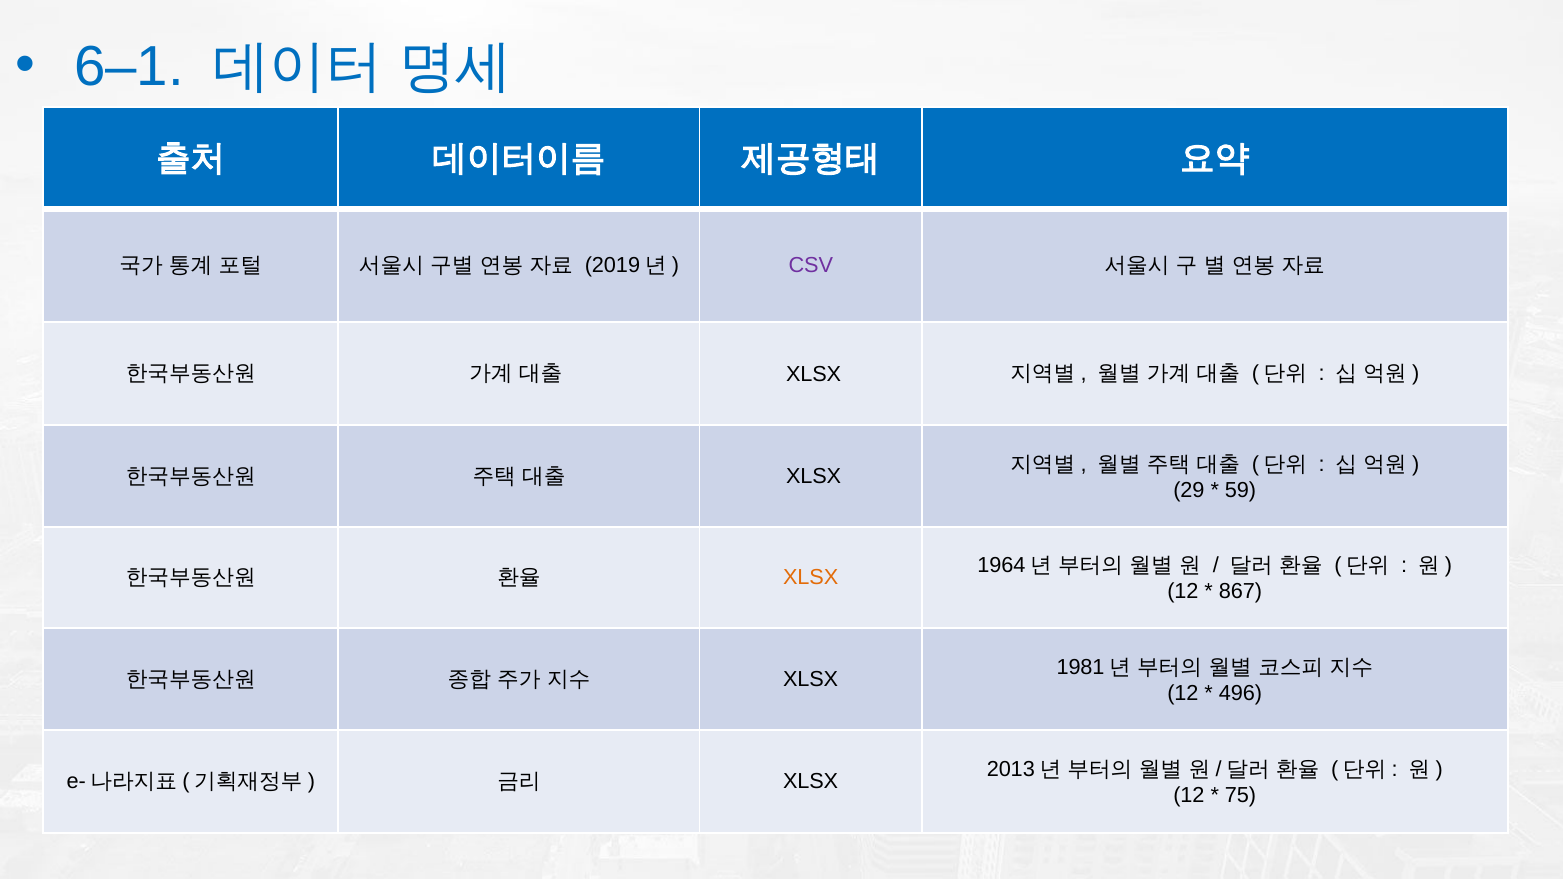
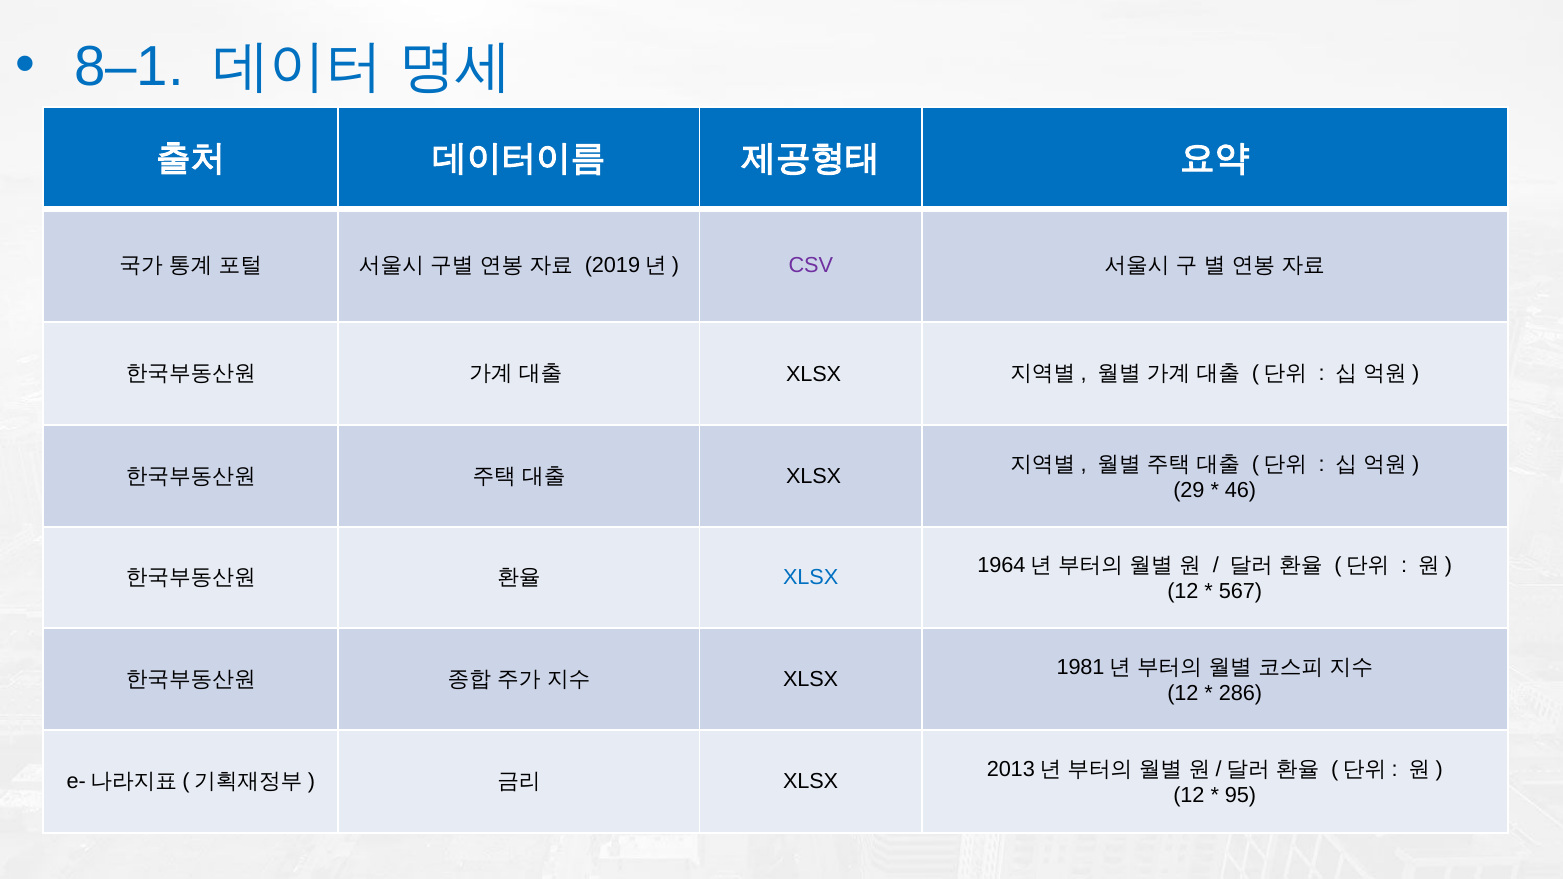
6–1: 6–1 -> 8–1 (129, 67)
59: 59 -> 46 (1241, 490)
XLSX colour: orange -> blue (811, 578)
867: 867 -> 567 (1240, 592)
496: 496 -> 286 (1240, 693)
75: 75 -> 95 (1241, 796)
